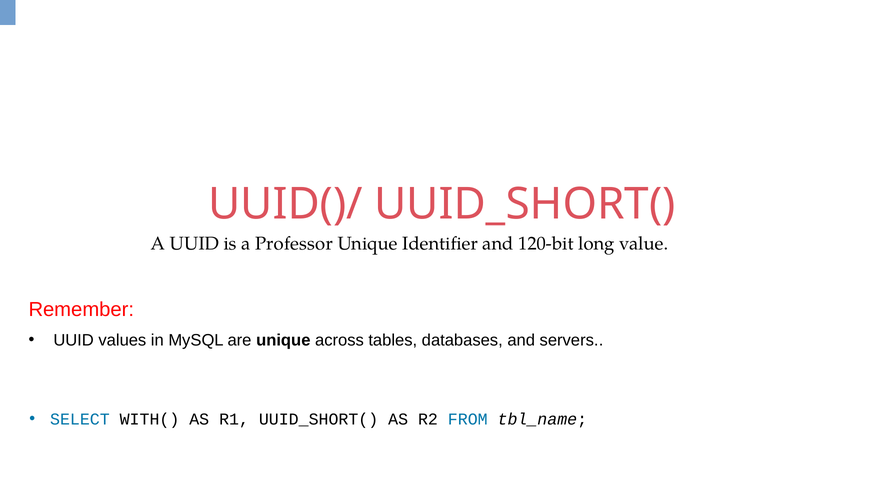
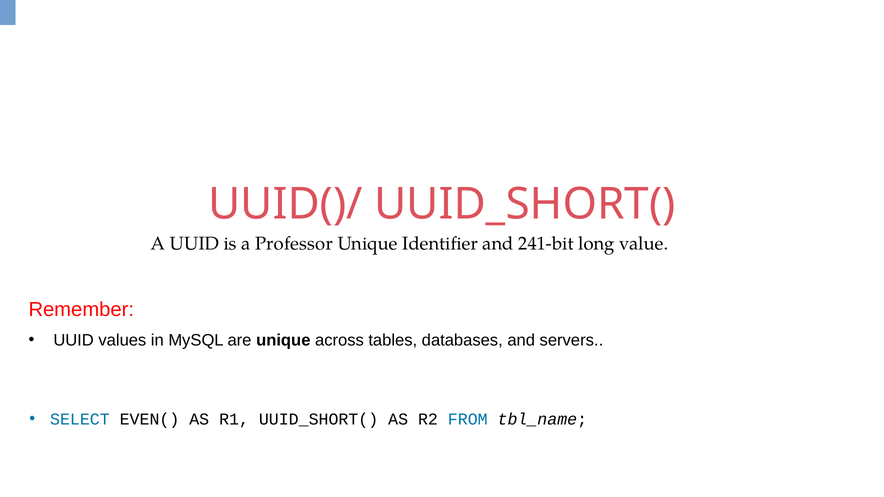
120-bit: 120-bit -> 241-bit (546, 244)
WITH(: WITH( -> EVEN( (150, 420)
